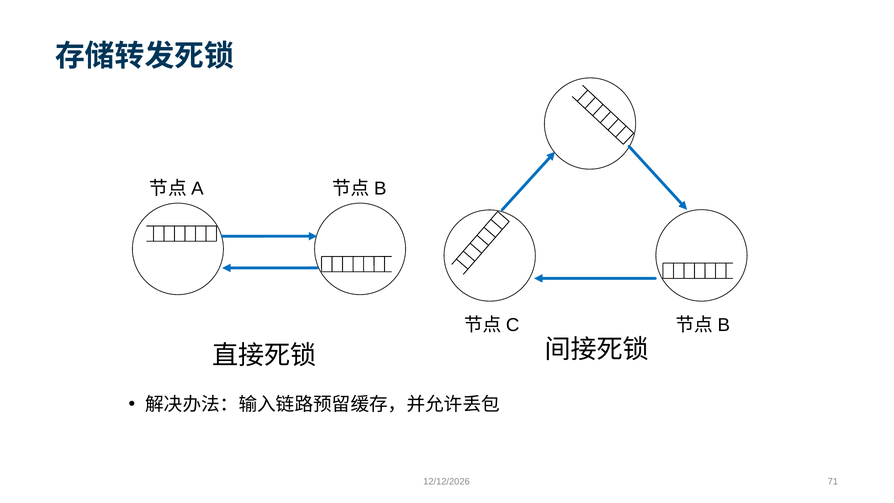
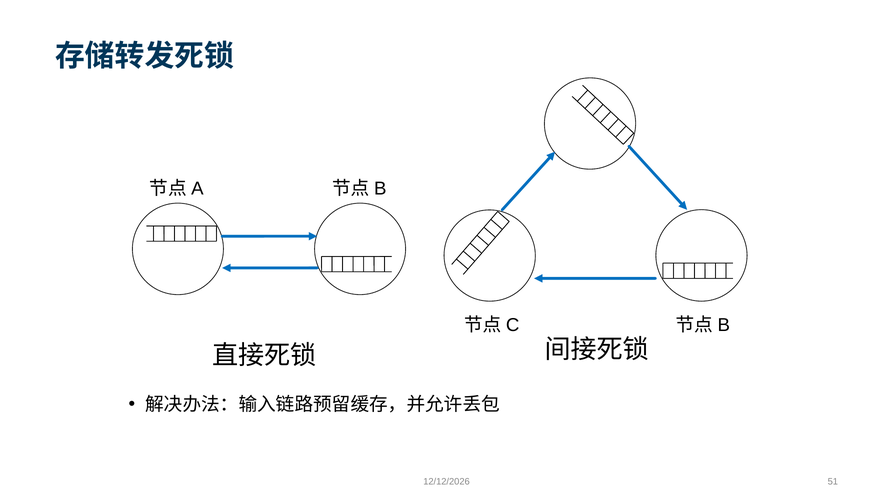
71: 71 -> 51 (833, 482)
